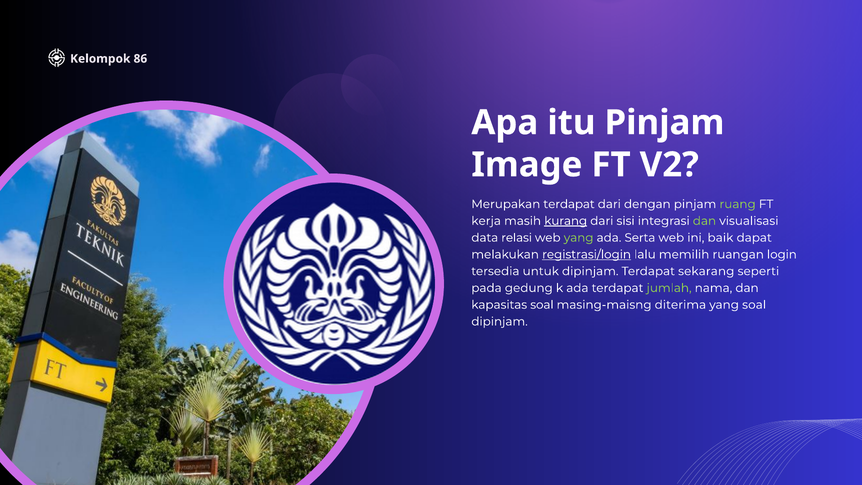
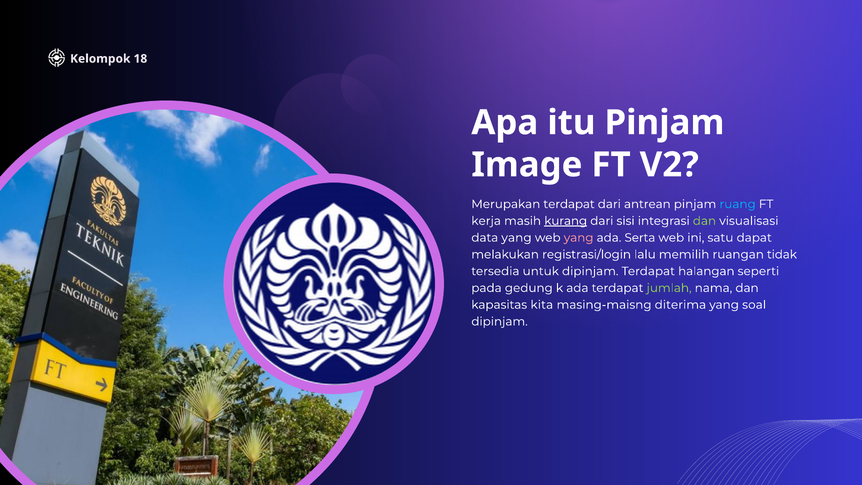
86: 86 -> 18 (140, 59)
dengan: dengan -> antrean (647, 204)
ruang colour: light green -> light blue (738, 204)
data relasi: relasi -> yang (516, 238)
yang colour: light green -> pink (579, 238)
baik: baik -> satu (720, 238)
registrasi/login underline: present -> none (587, 254)
login: login -> tidak (782, 254)
sekarang: sekarang -> halangan (706, 271)
kapasitas soal: soal -> kita (542, 305)
